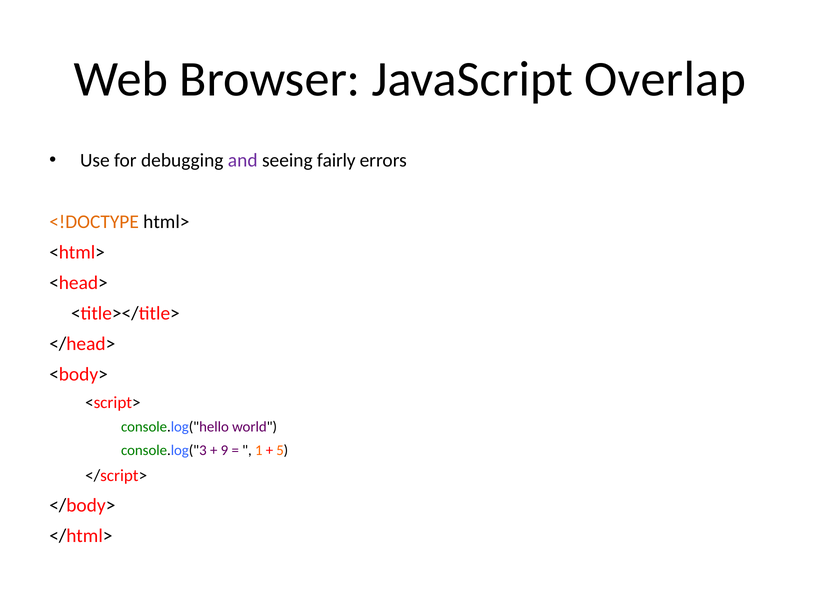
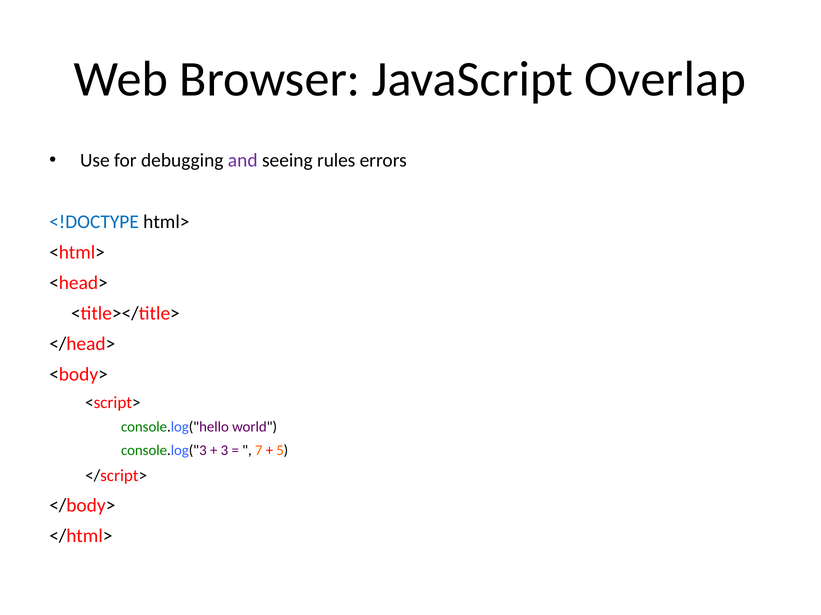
fairly: fairly -> rules (336, 161)
<!DOCTYPE colour: orange -> blue (94, 222)
9: 9 -> 3 (224, 451)
1: 1 -> 7 (259, 451)
